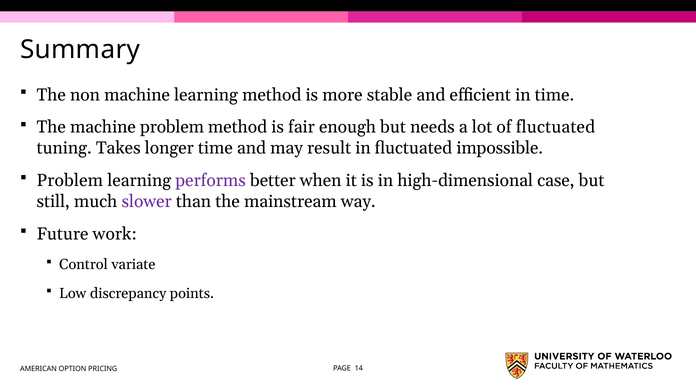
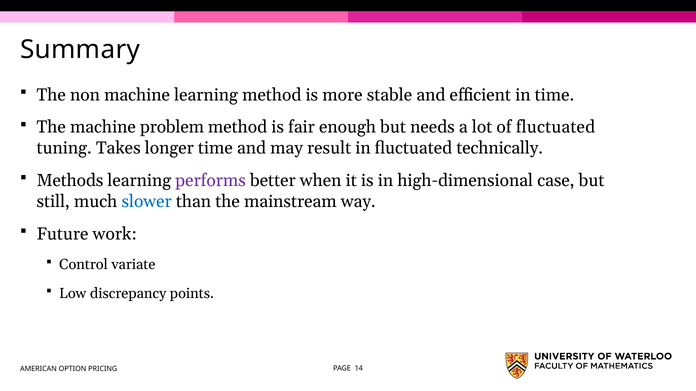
impossible: impossible -> technically (500, 148)
Problem: Problem -> Methods (70, 181)
slower colour: purple -> blue (147, 202)
